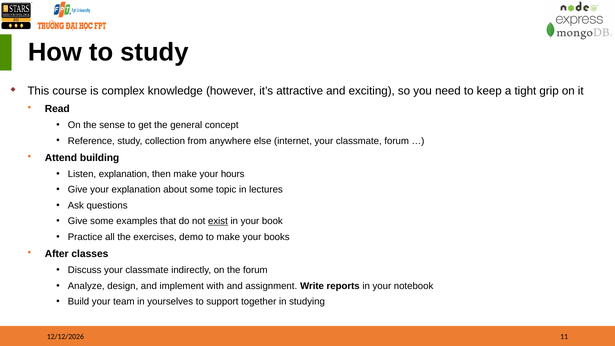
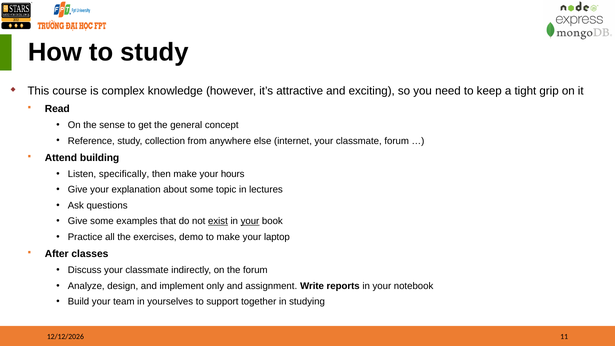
Listen explanation: explanation -> specifically (124, 174)
your underline: none -> present (250, 221)
books: books -> laptop (277, 237)
with: with -> only (215, 286)
